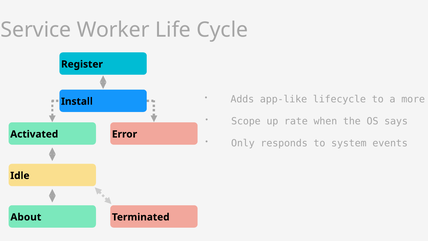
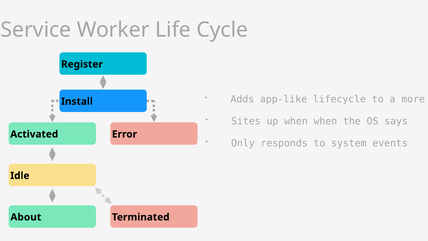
Scope: Scope -> Sites (246, 121)
up rate: rate -> when (296, 121)
